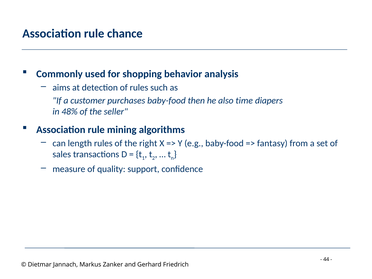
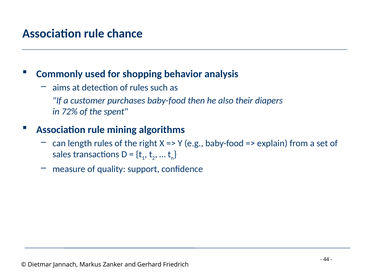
time: time -> their (244, 100)
48%: 48% -> 72% (70, 112)
seller: seller -> spent (116, 112)
fantasy: fantasy -> explain (272, 143)
